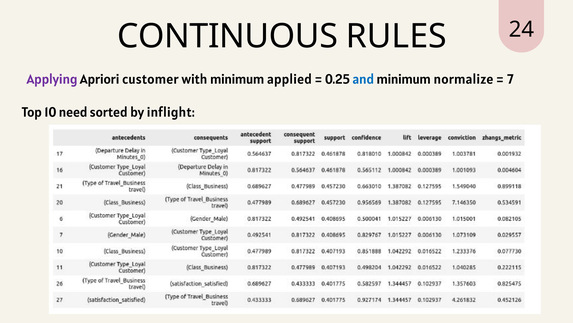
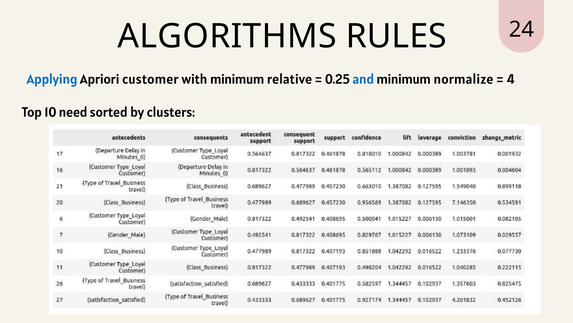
CONTINUOUS: CONTINUOUS -> ALGORITHMS (227, 36)
Applying colour: purple -> blue (52, 79)
applied: applied -> relative (290, 79)
7: 7 -> 4 (510, 79)
inflight: inflight -> clusters (171, 112)
